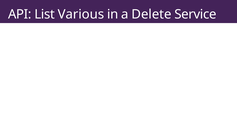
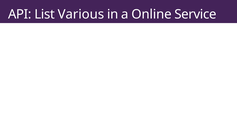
Delete: Delete -> Online (151, 14)
